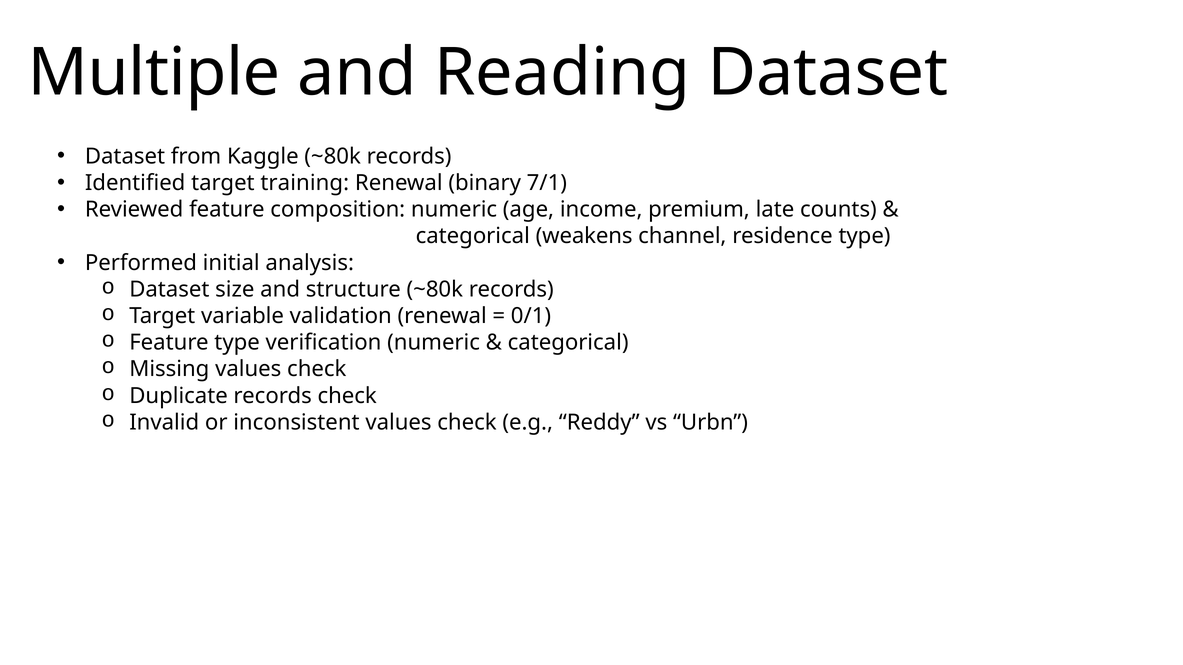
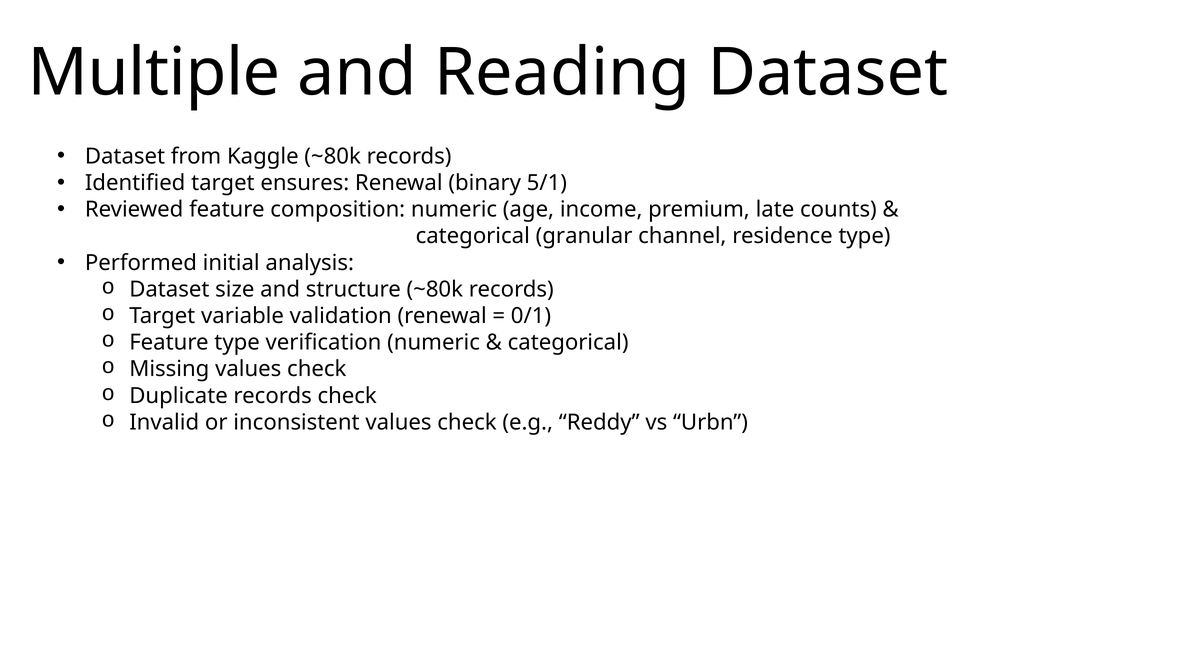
training: training -> ensures (305, 183)
7/1: 7/1 -> 5/1 (547, 183)
weakens: weakens -> granular (584, 236)
